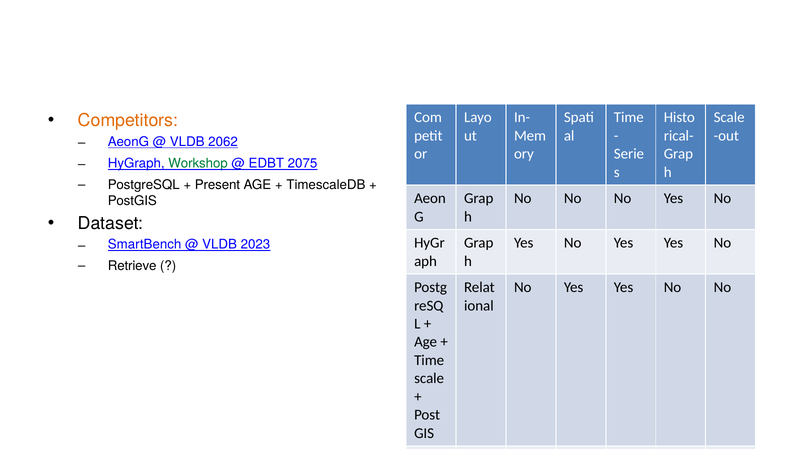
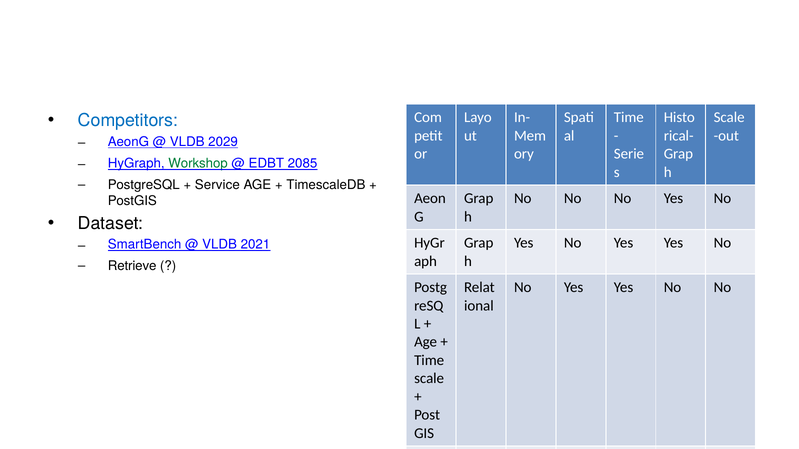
Competitors colour: orange -> blue (128, 121)
2062: 2062 -> 2029 (223, 142)
2075: 2075 -> 2085 (303, 163)
Present: Present -> Service (217, 185)
2023: 2023 -> 2021 (255, 245)
